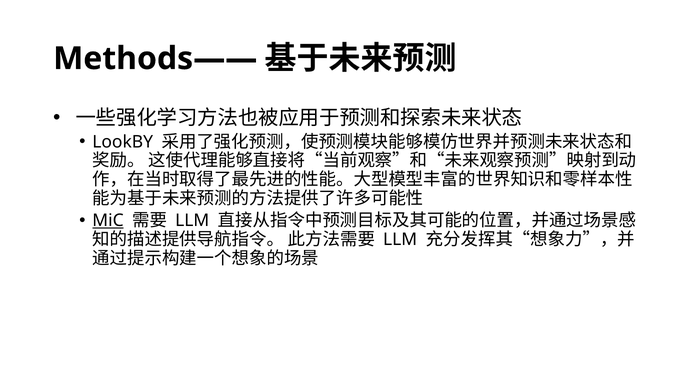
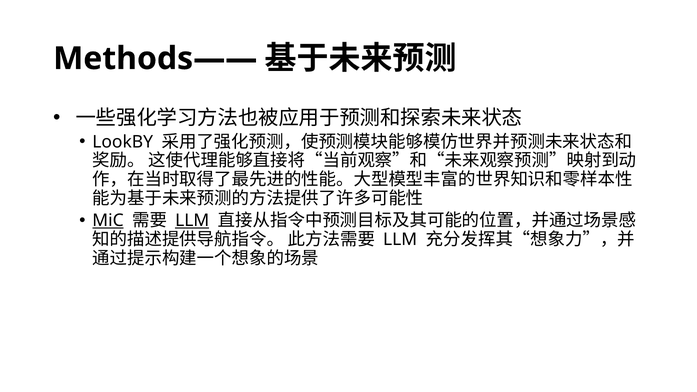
LLM underline: none -> present (192, 221)
